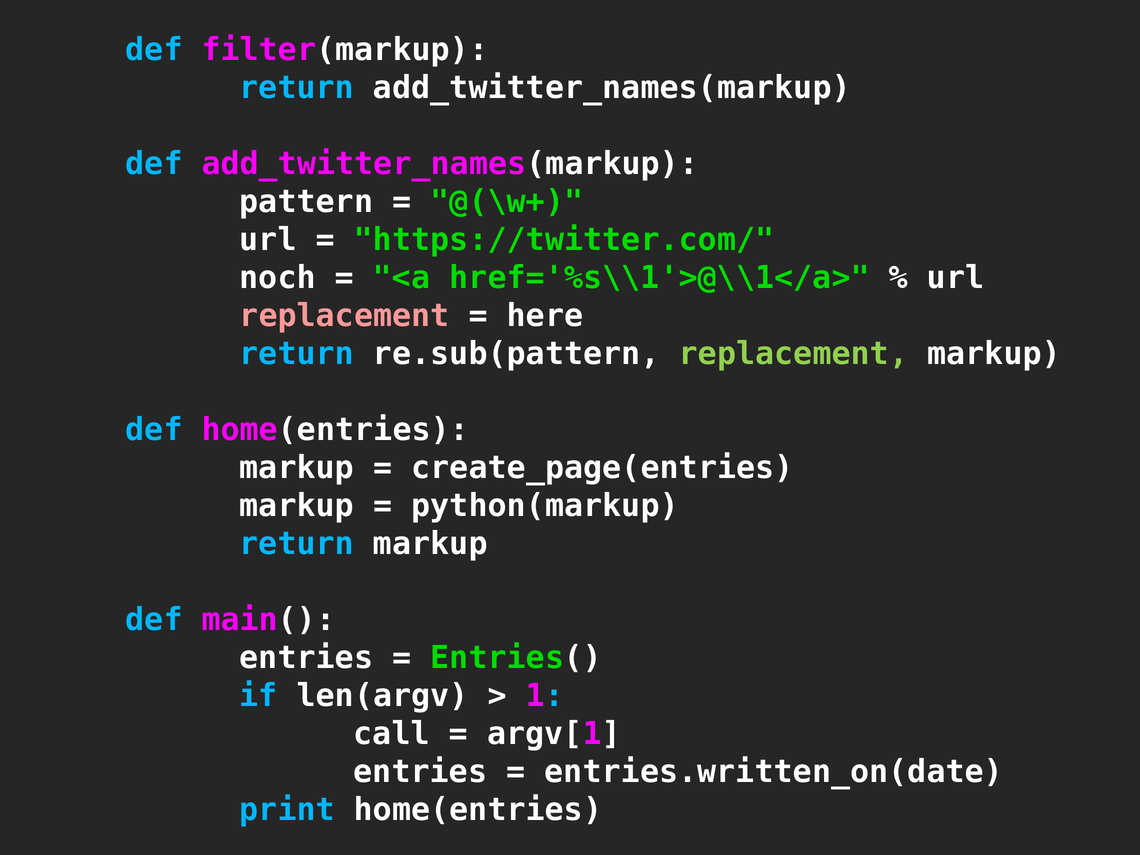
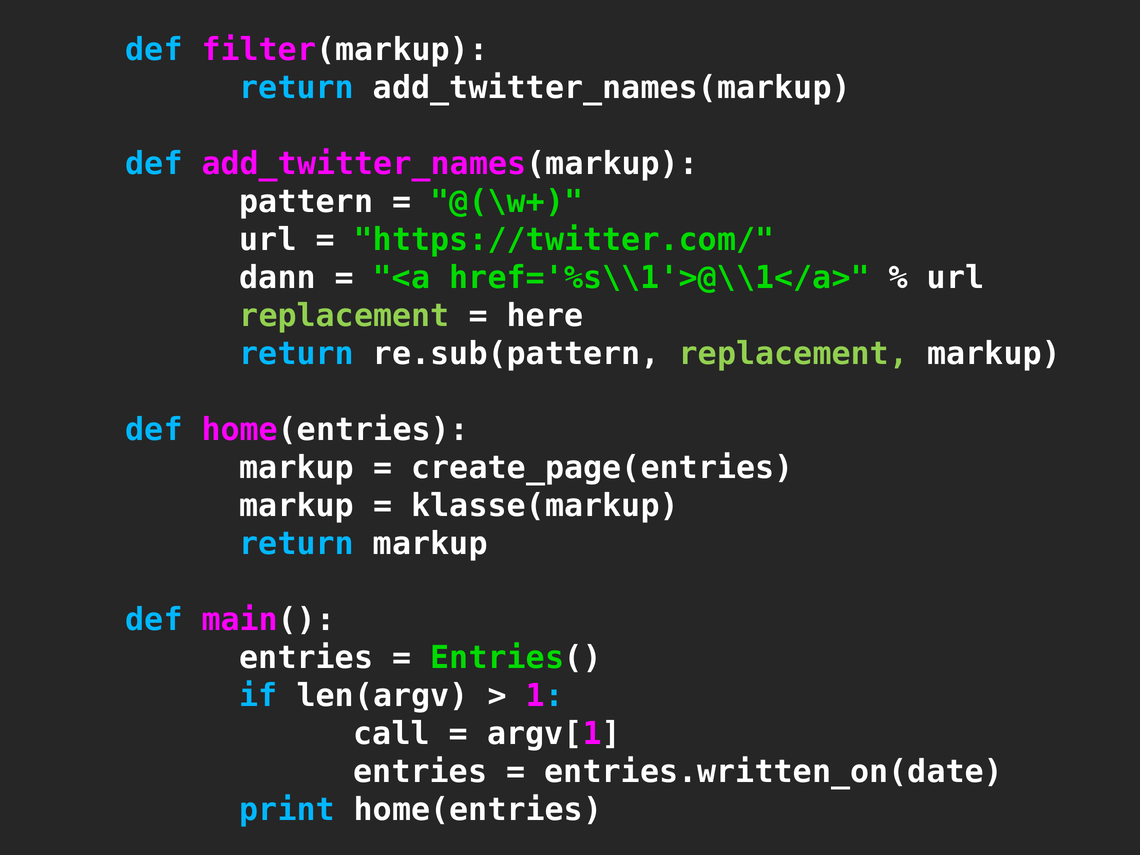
noch: noch -> dann (278, 278)
replacement colour: pink -> light green (344, 316)
python(markup: python(markup -> klasse(markup (545, 506)
